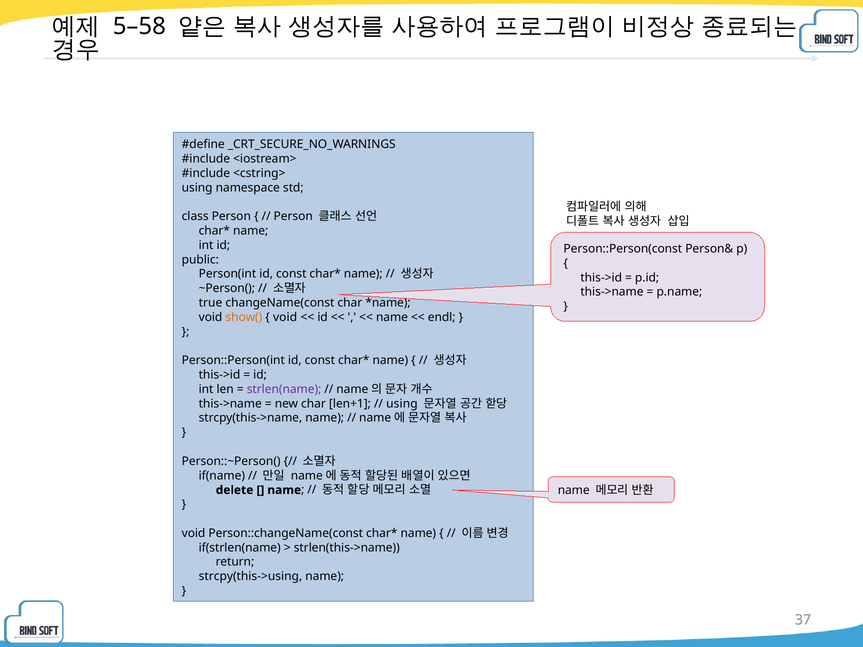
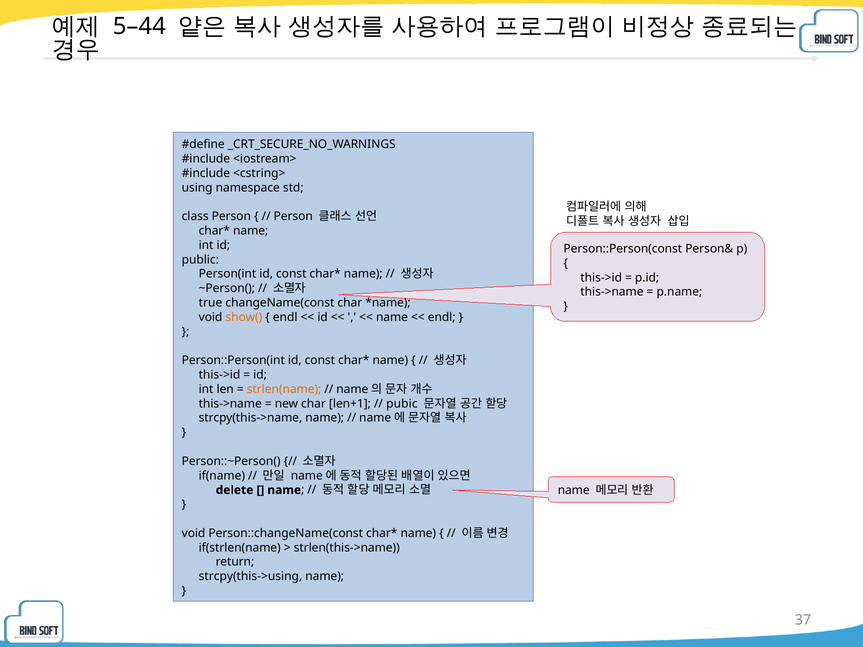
5–58: 5–58 -> 5–44 (139, 26)
void: void -> endl (285, 317)
strlen(name colour: purple -> orange (284, 389)
using: using -> pubic (402, 404)
